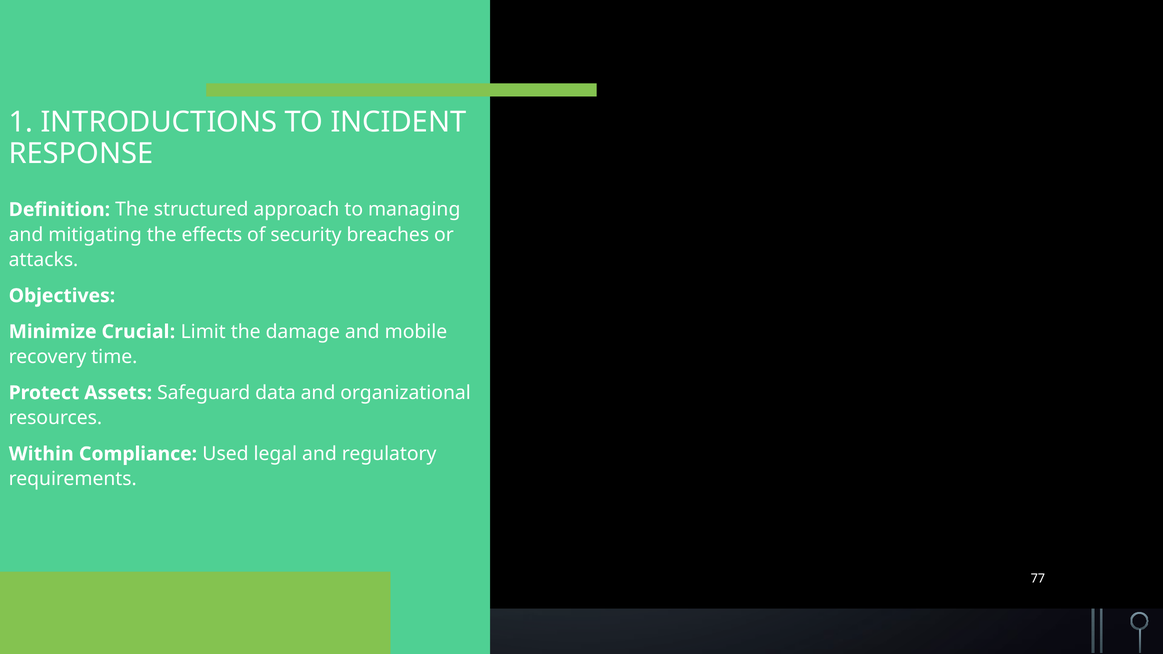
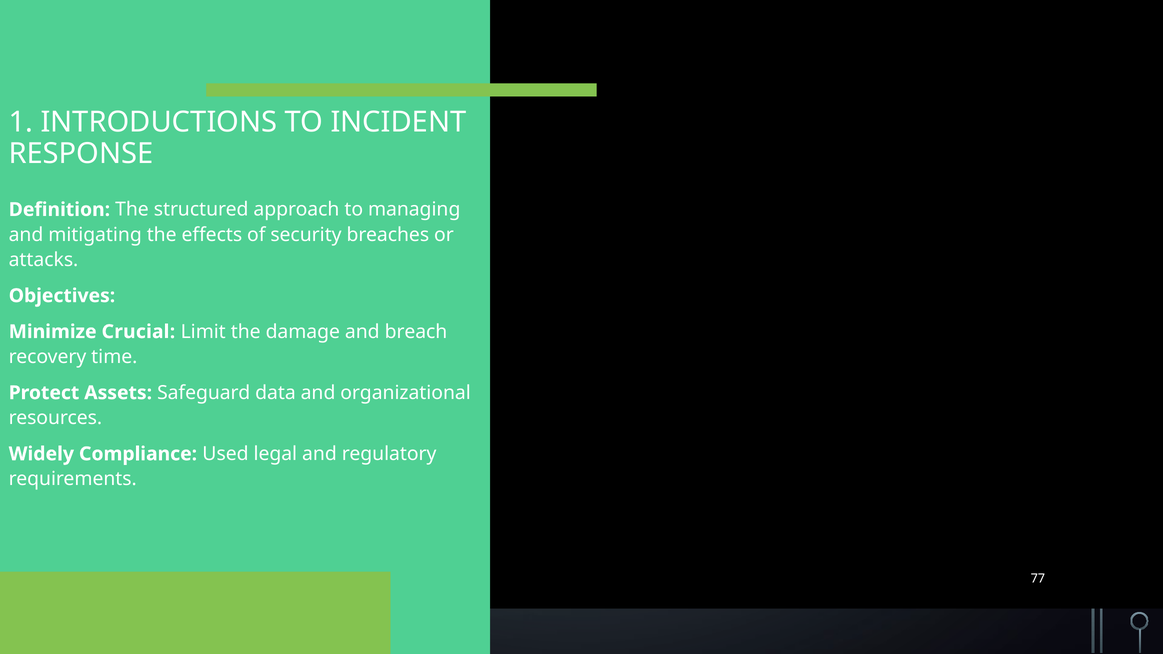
mobile: mobile -> breach (416, 332)
Within: Within -> Widely (41, 454)
